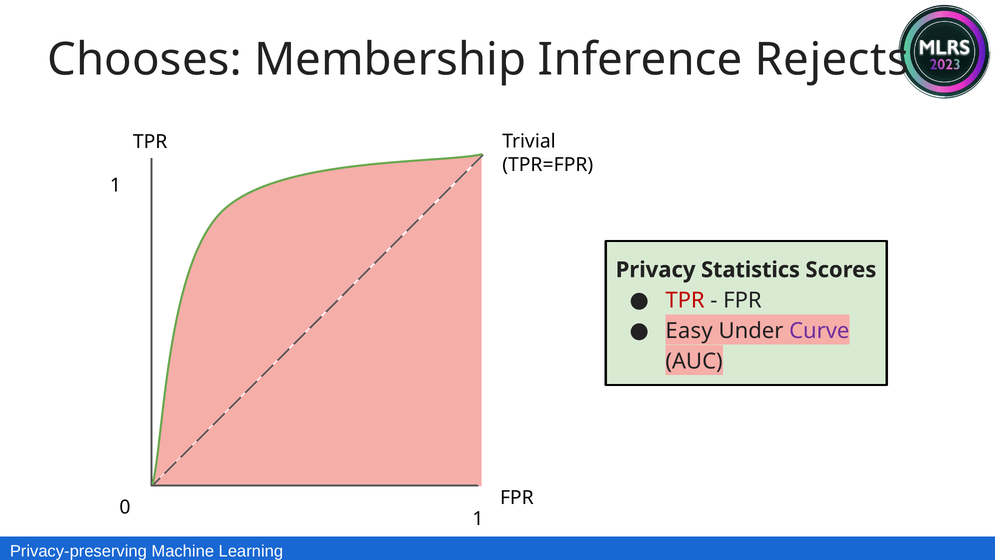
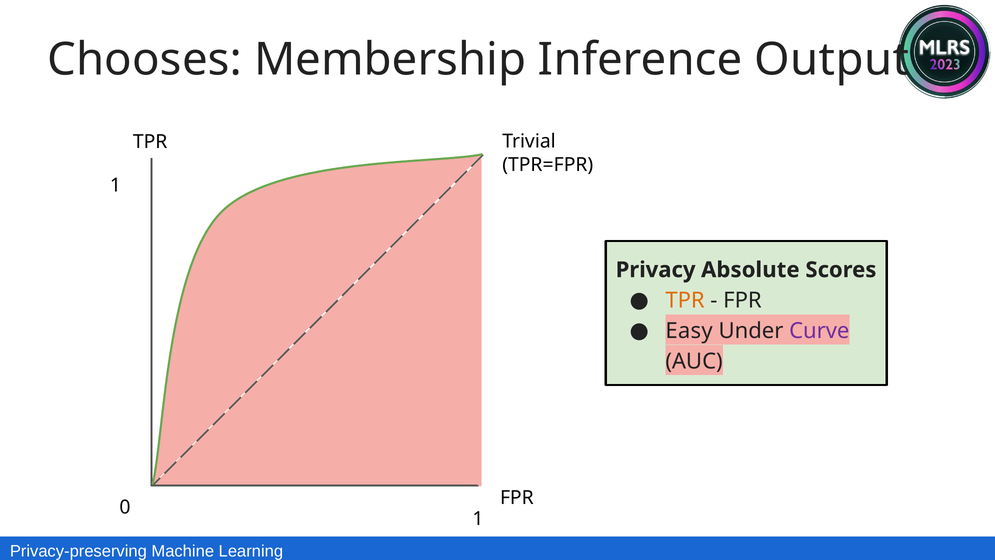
Rejects: Rejects -> Output (832, 59)
Statistics: Statistics -> Absolute (750, 270)
TPR colour: red -> orange (685, 300)
